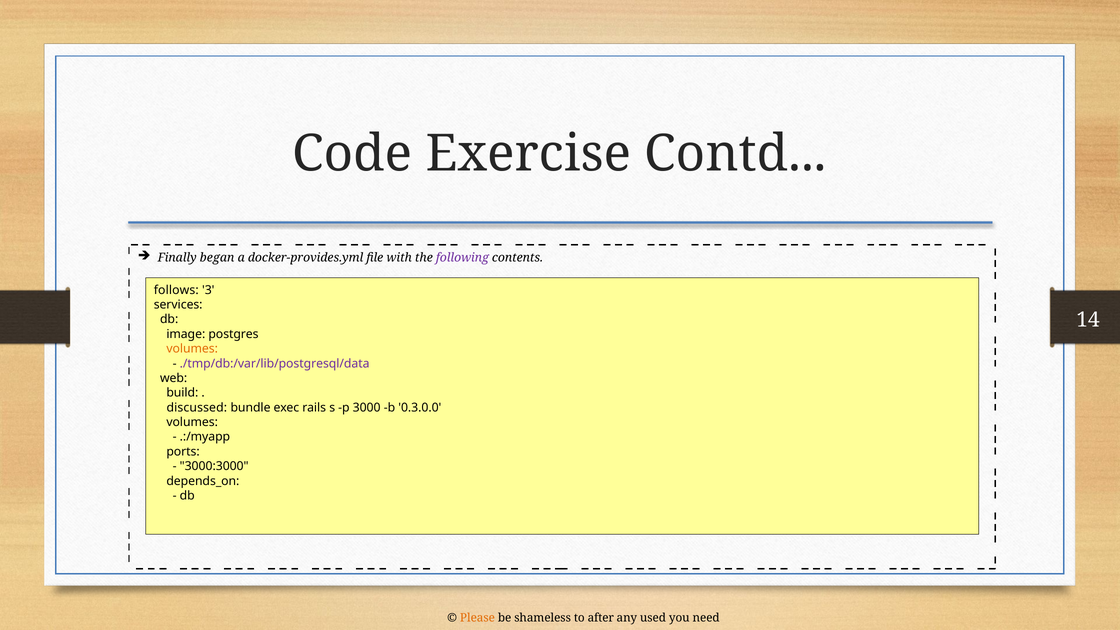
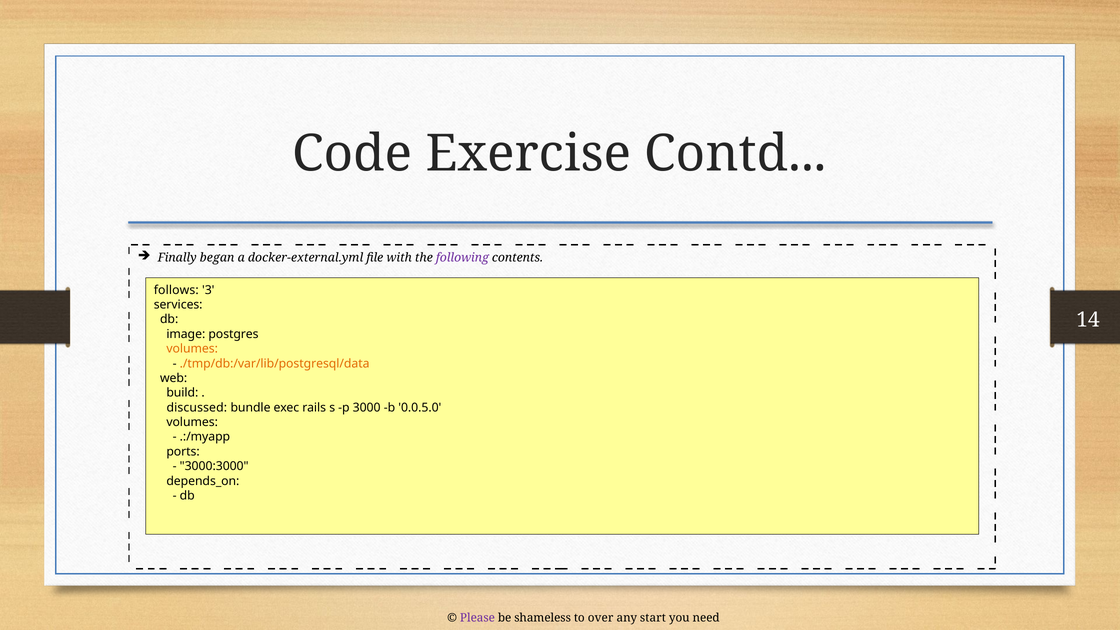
docker-provides.yml: docker-provides.yml -> docker-external.yml (306, 258)
./tmp/db:/var/lib/postgresql/data colour: purple -> orange (275, 364)
0.3.0.0: 0.3.0.0 -> 0.0.5.0 (420, 408)
Please colour: orange -> purple (477, 618)
after: after -> over (601, 618)
used: used -> start (653, 618)
